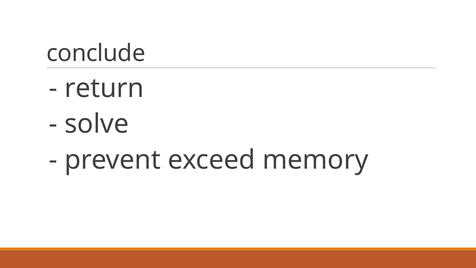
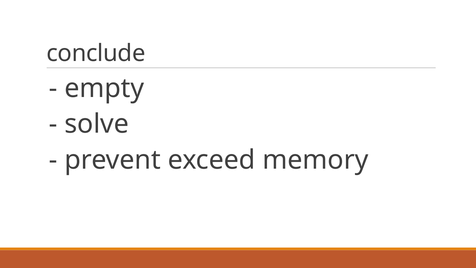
return: return -> empty (104, 88)
